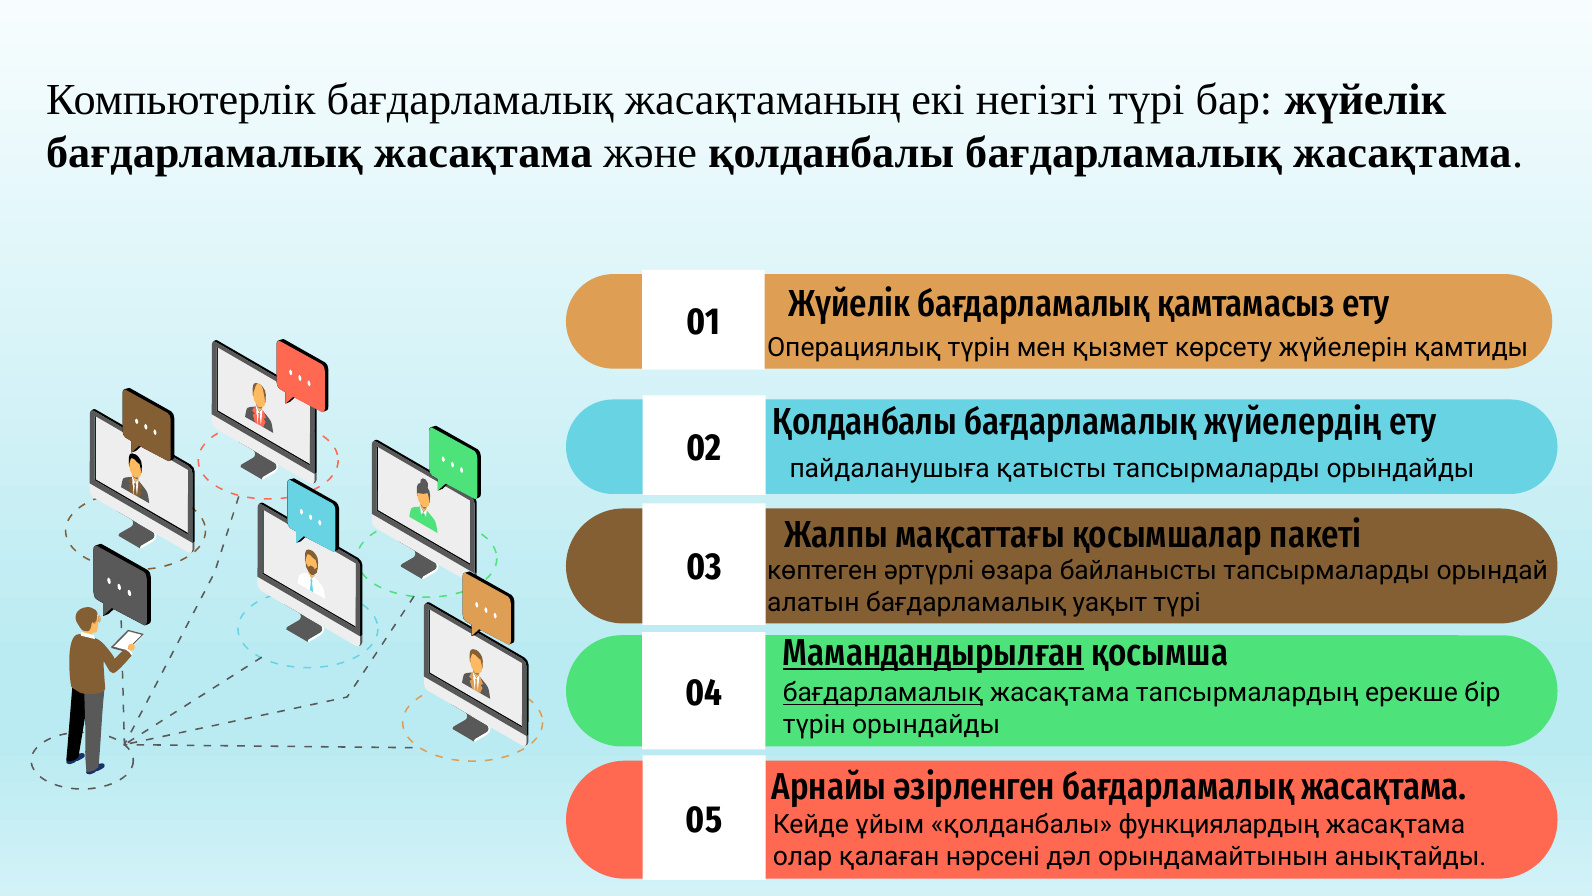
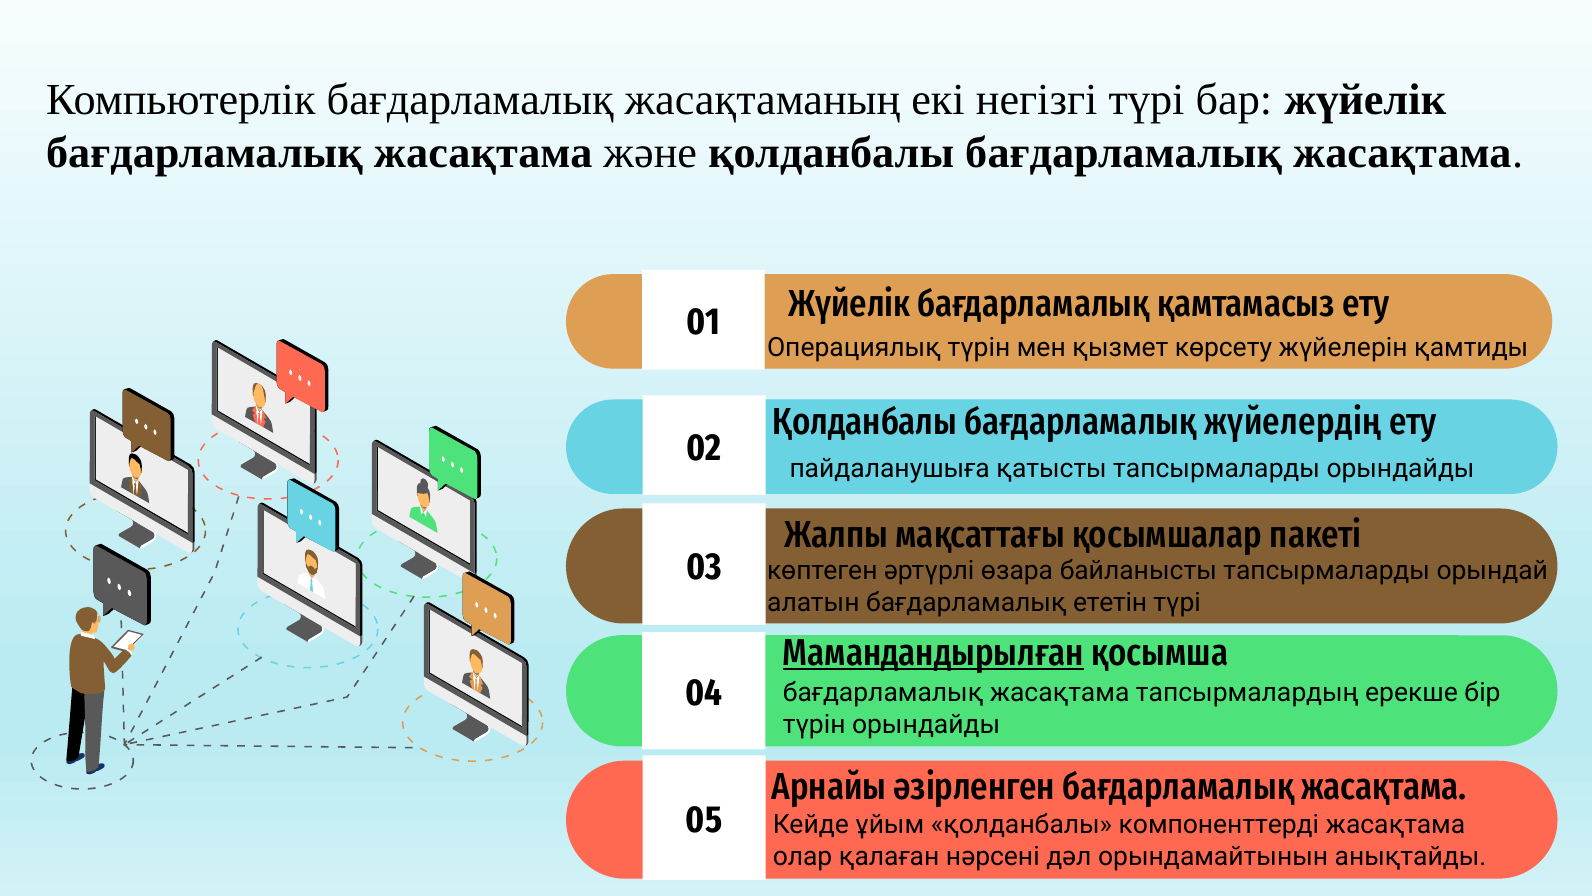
уақыт: уақыт -> ететін (1110, 602)
бағдарламалық underline: present -> none (883, 693)
функциялардың: функциялардың -> компоненттерді (1219, 824)
